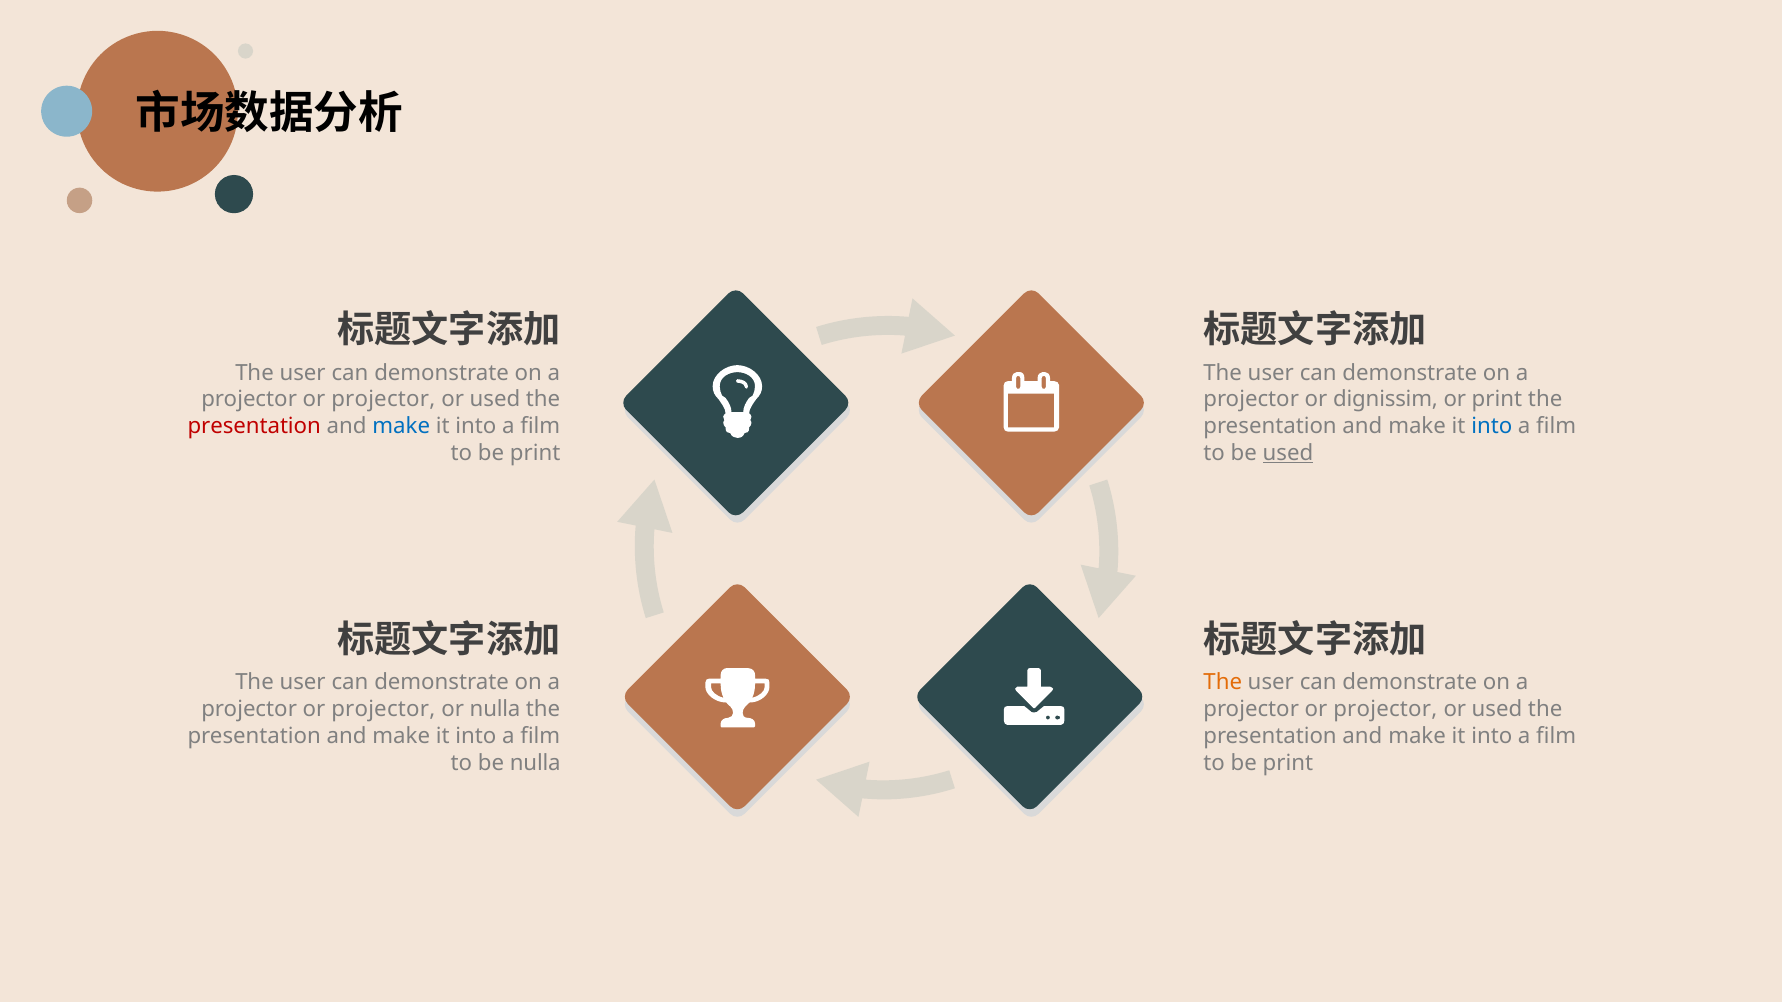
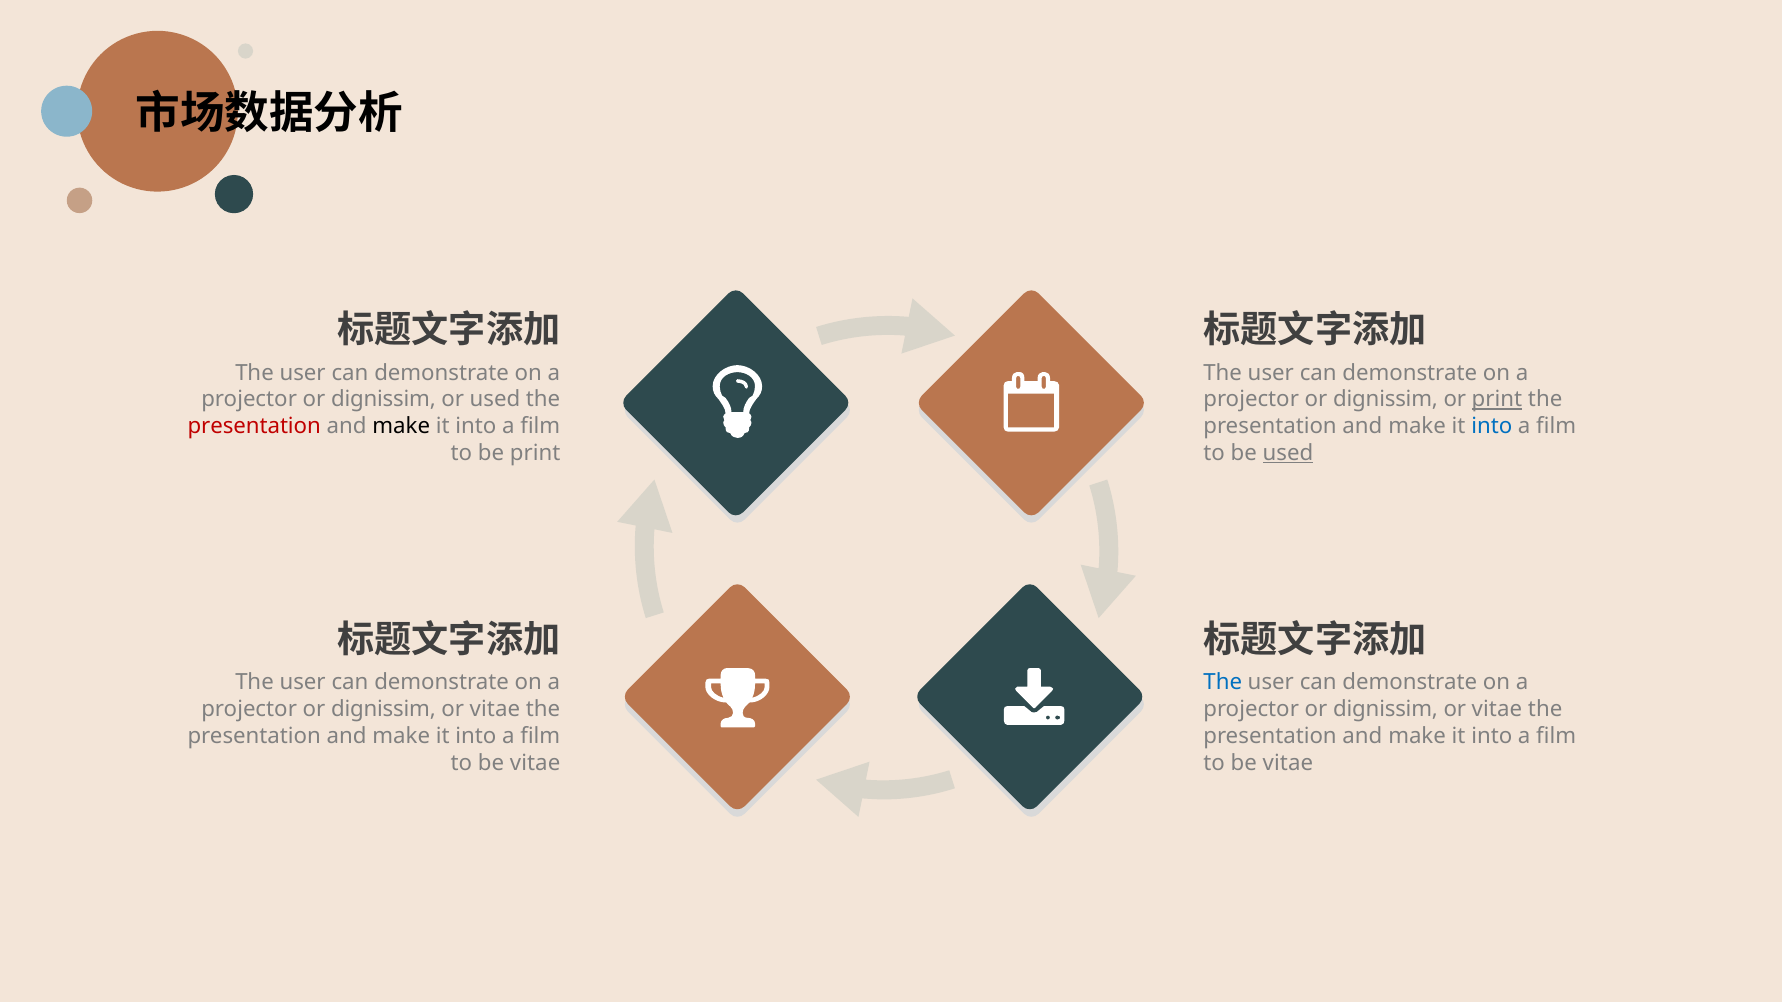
projector: projector -> dignissim (383, 400)
print underline: none -> present (1497, 400)
make colour: blue -> black (401, 426)
The colour: orange -> blue (1223, 683)
projector: projector -> dignissim (383, 710)
nulla: nulla -> vitae (495, 710)
projector: projector -> dignissim (1386, 710)
used: used -> vitae (1497, 710)
nulla: nulla -> vitae (535, 763)
print: print -> vitae (1288, 763)
